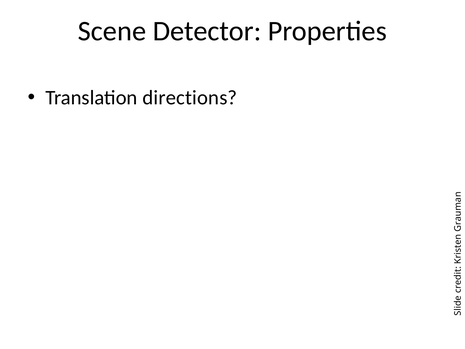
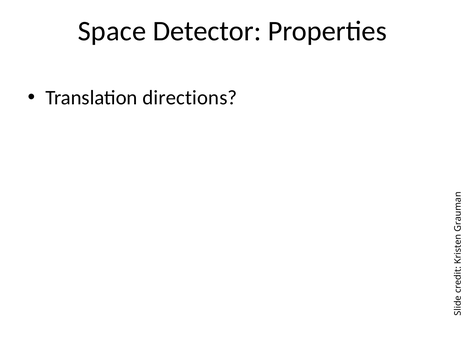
Scene: Scene -> Space (112, 31)
